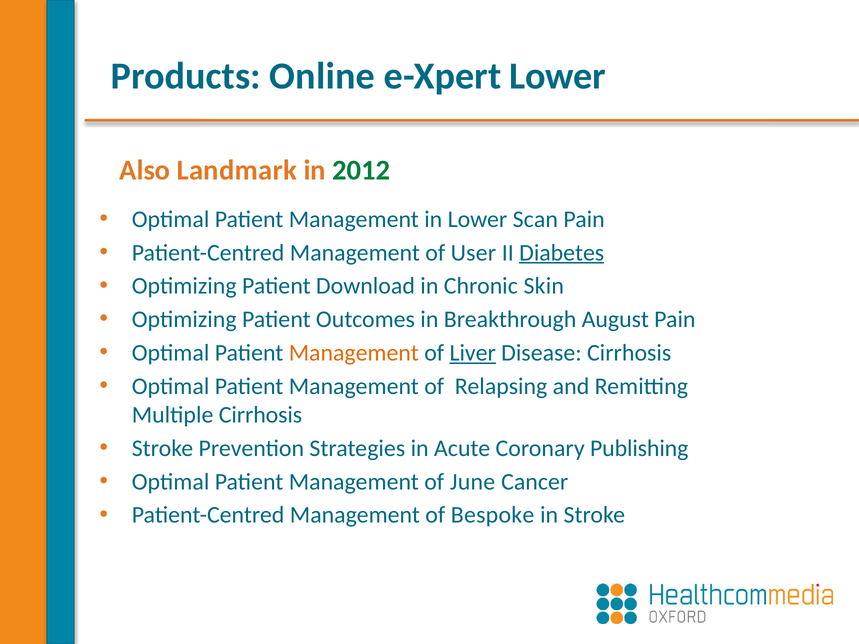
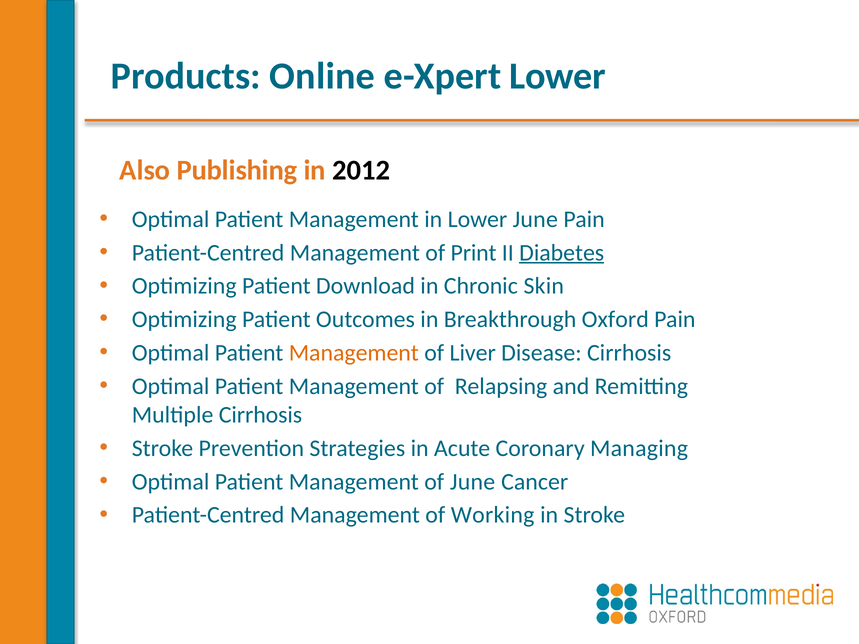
Landmark: Landmark -> Publishing (237, 170)
2012 colour: green -> black (361, 170)
Lower Scan: Scan -> June (535, 219)
User: User -> Print (474, 253)
August: August -> Oxford (615, 320)
Liver underline: present -> none (473, 353)
Publishing: Publishing -> Managing (639, 448)
Bespoke: Bespoke -> Working (493, 515)
